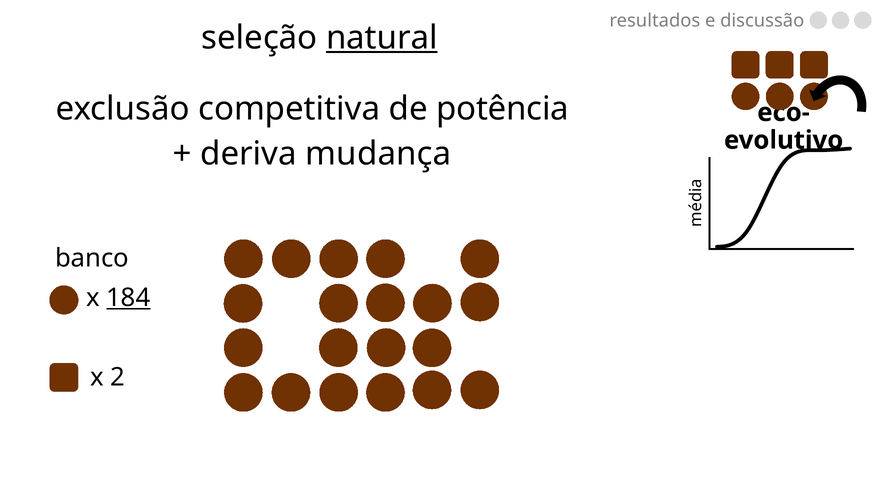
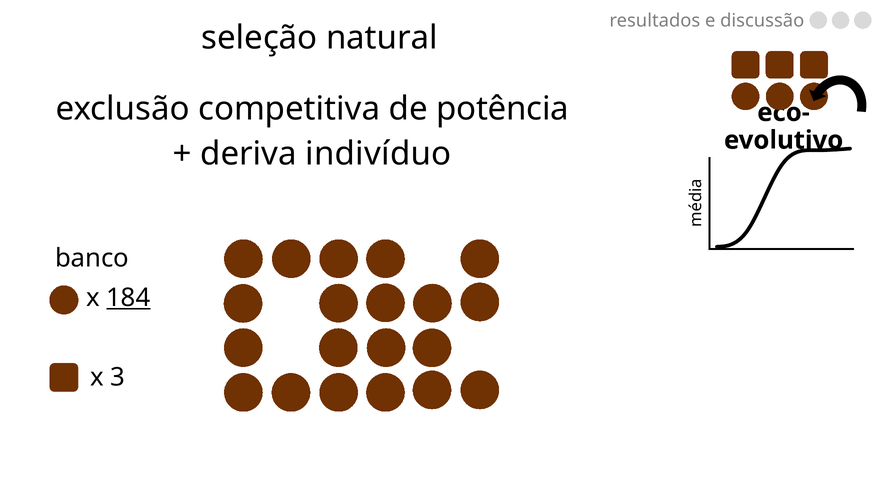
natural underline: present -> none (382, 38)
mudança: mudança -> indivíduo (378, 154)
2: 2 -> 3 (118, 377)
